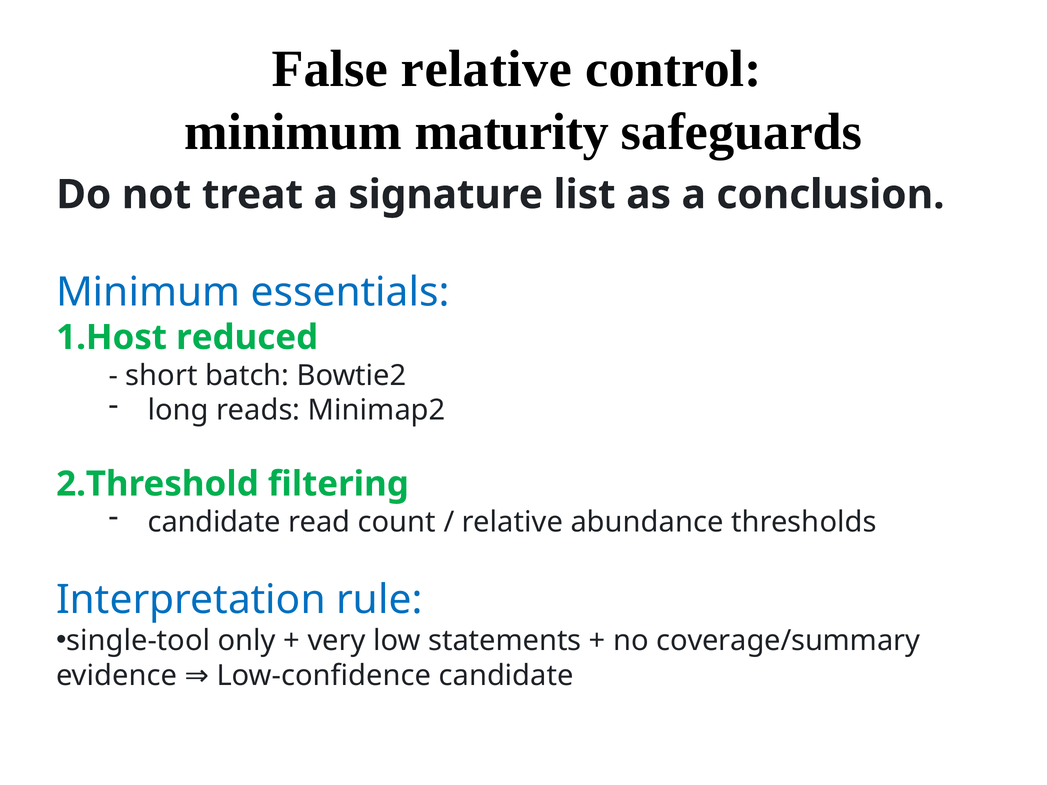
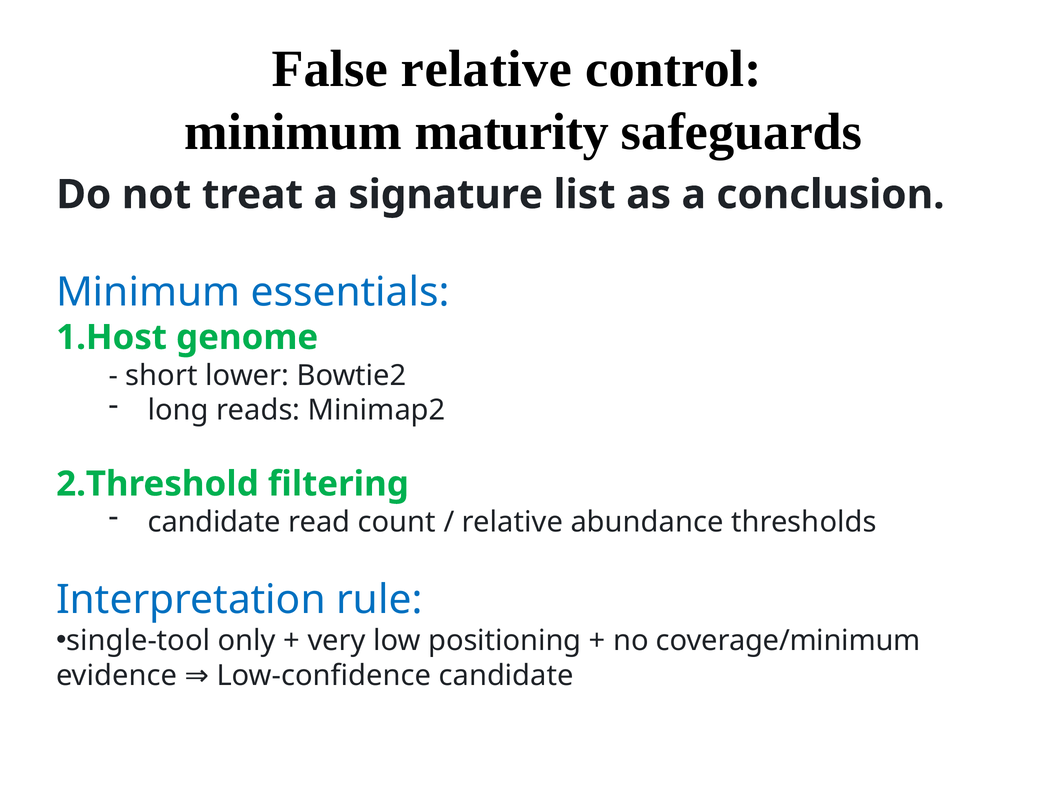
reduced: reduced -> genome (247, 338)
batch: batch -> lower (247, 376)
statements: statements -> positioning (505, 641)
coverage/summary: coverage/summary -> coverage/minimum (788, 641)
